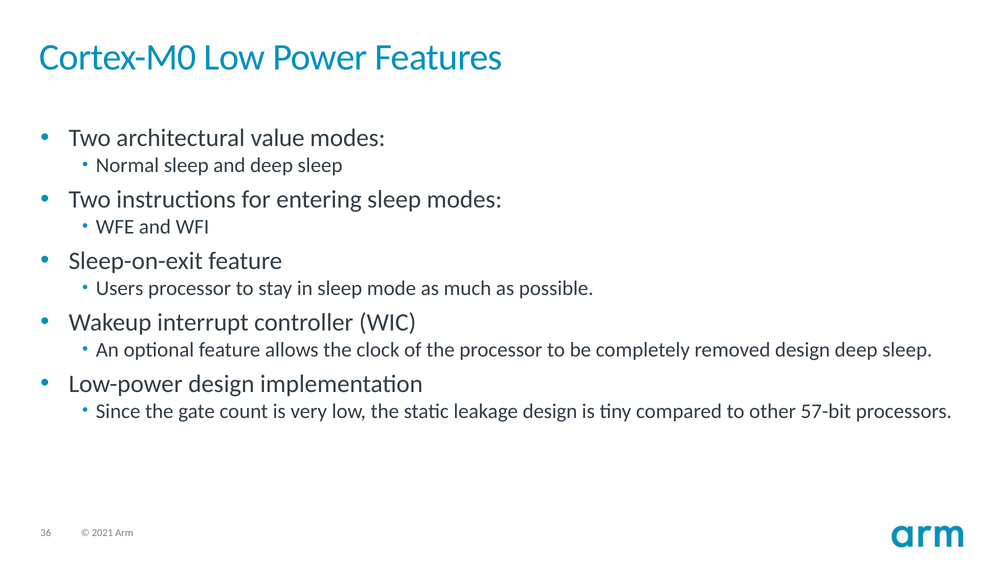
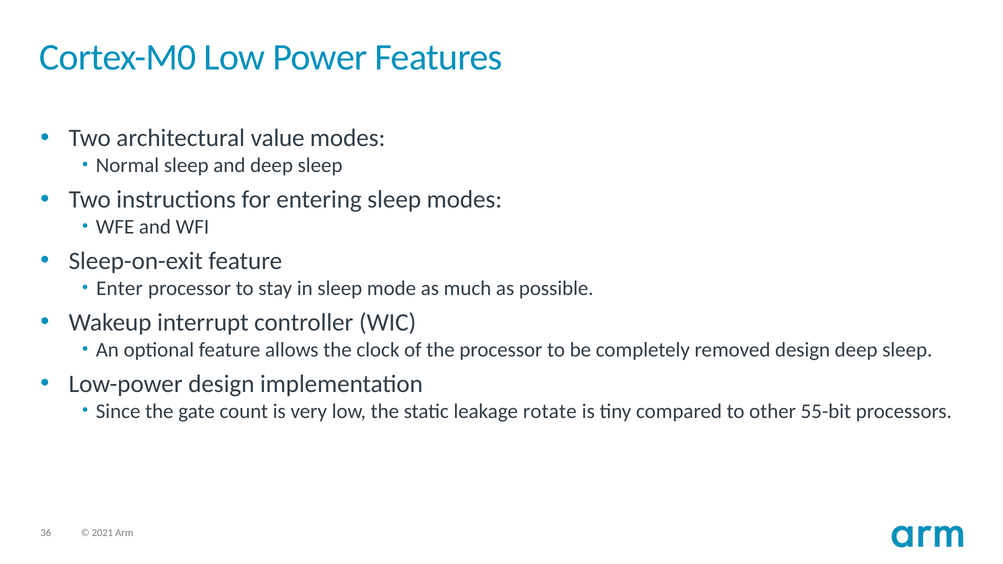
Users: Users -> Enter (119, 288)
leakage design: design -> rotate (550, 411)
57-bit: 57-bit -> 55-bit (826, 411)
